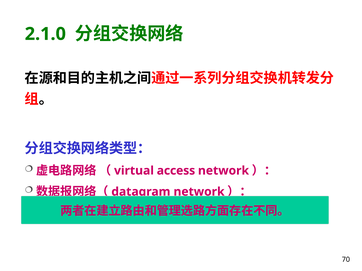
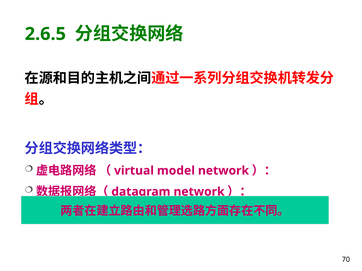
2.1.0: 2.1.0 -> 2.6.5 (45, 34)
access: access -> model (176, 171)
